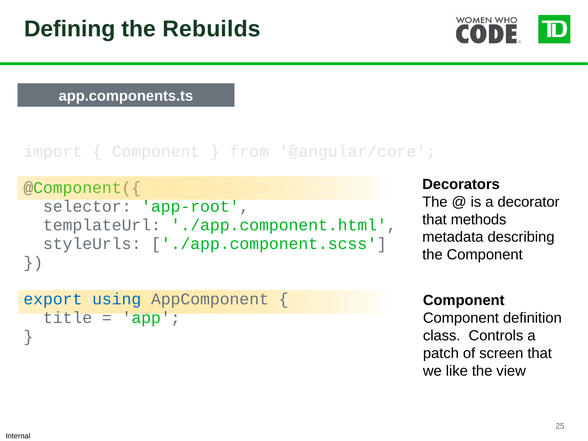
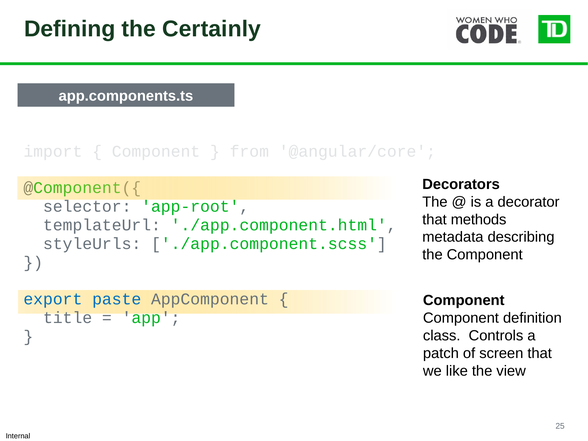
Rebuilds: Rebuilds -> Certainly (212, 29)
using: using -> paste (117, 299)
